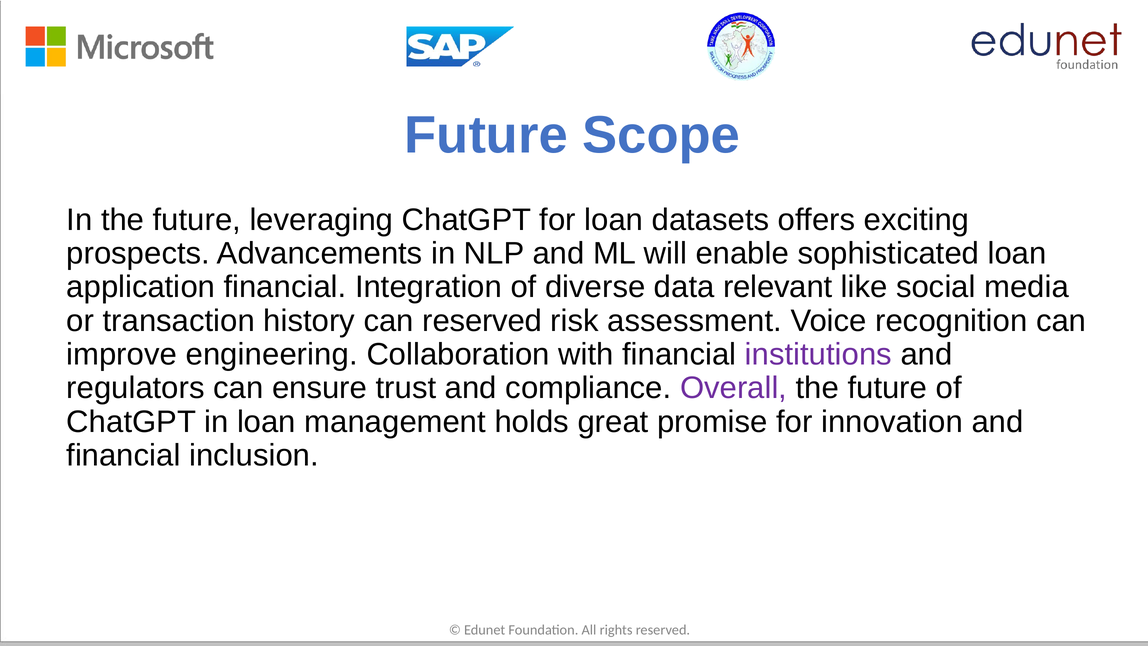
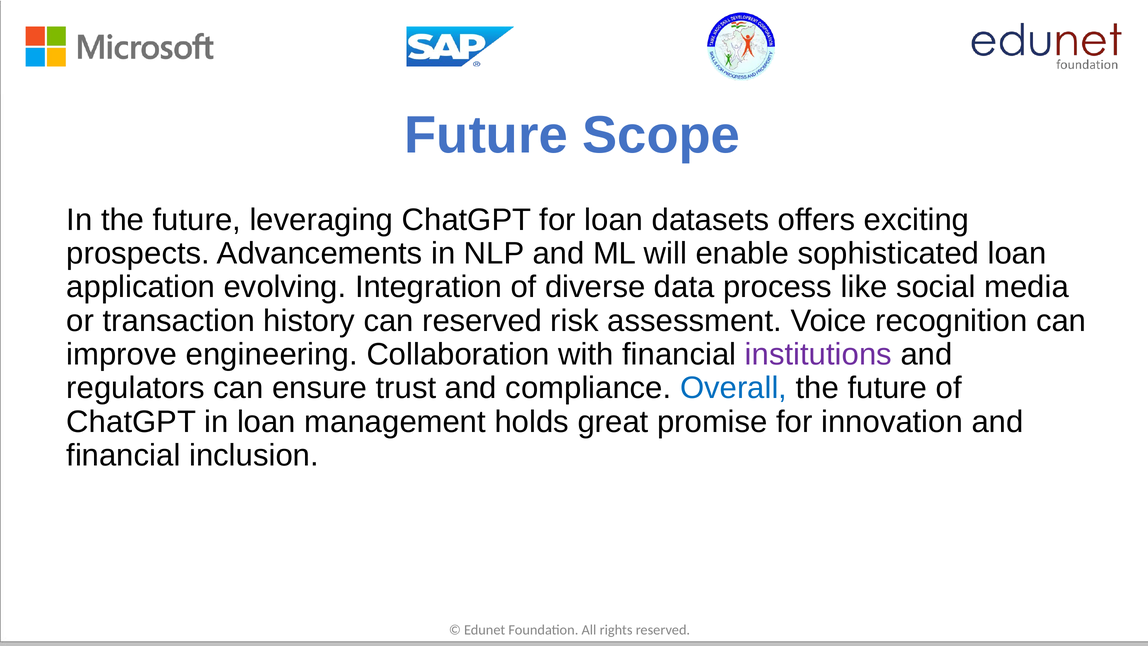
application financial: financial -> evolving (285, 287)
relevant: relevant -> process (778, 287)
Overall colour: purple -> blue (734, 388)
